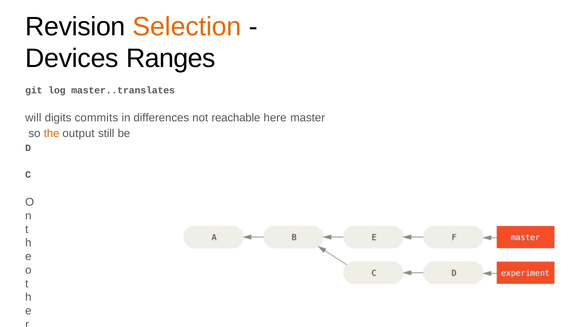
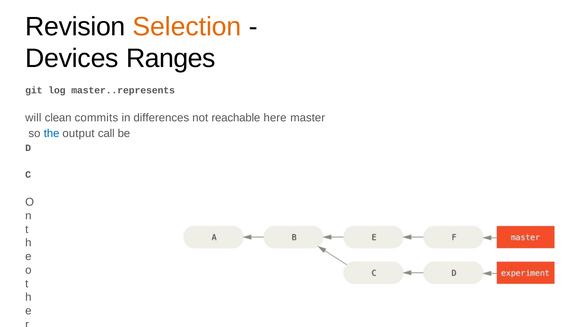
master..translates: master..translates -> master..represents (123, 90)
digits: digits -> clean (58, 118)
the colour: orange -> blue (52, 133)
still: still -> call (106, 133)
